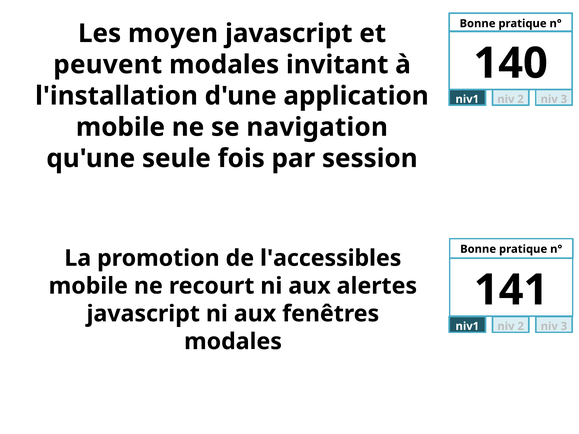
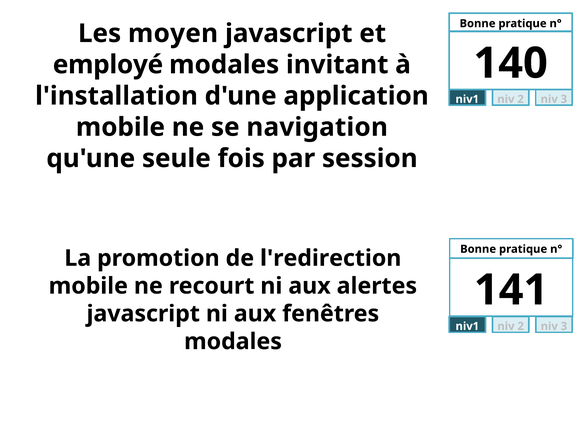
peuvent: peuvent -> employé (108, 65)
l'accessibles: l'accessibles -> l'redirection (331, 258)
